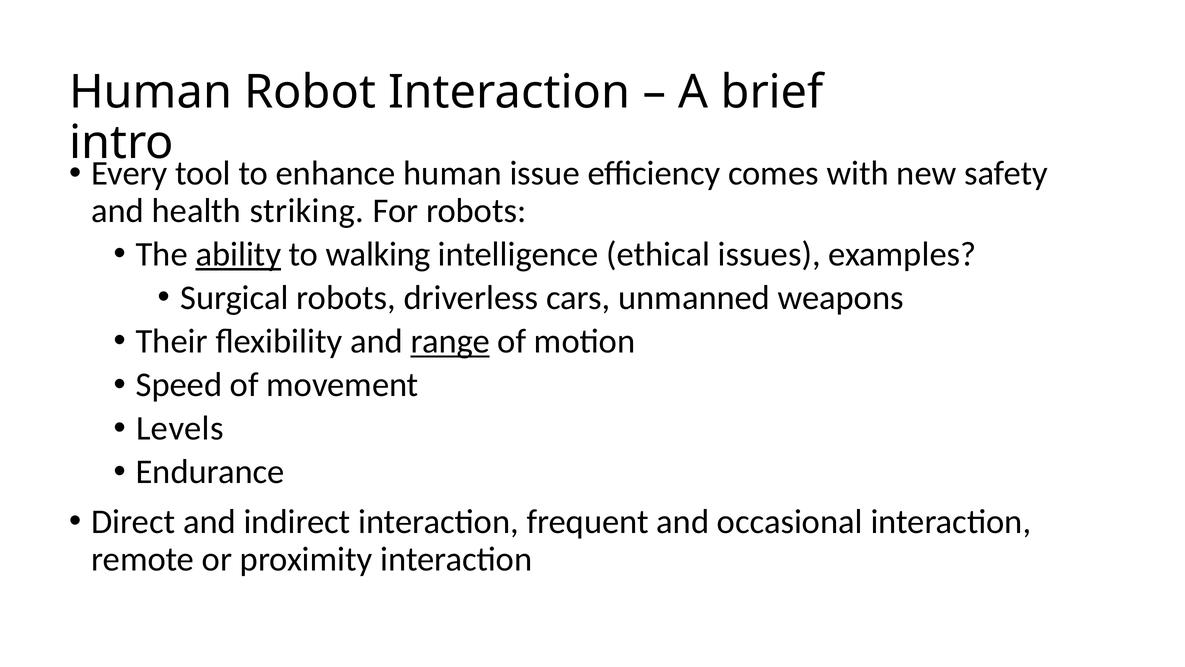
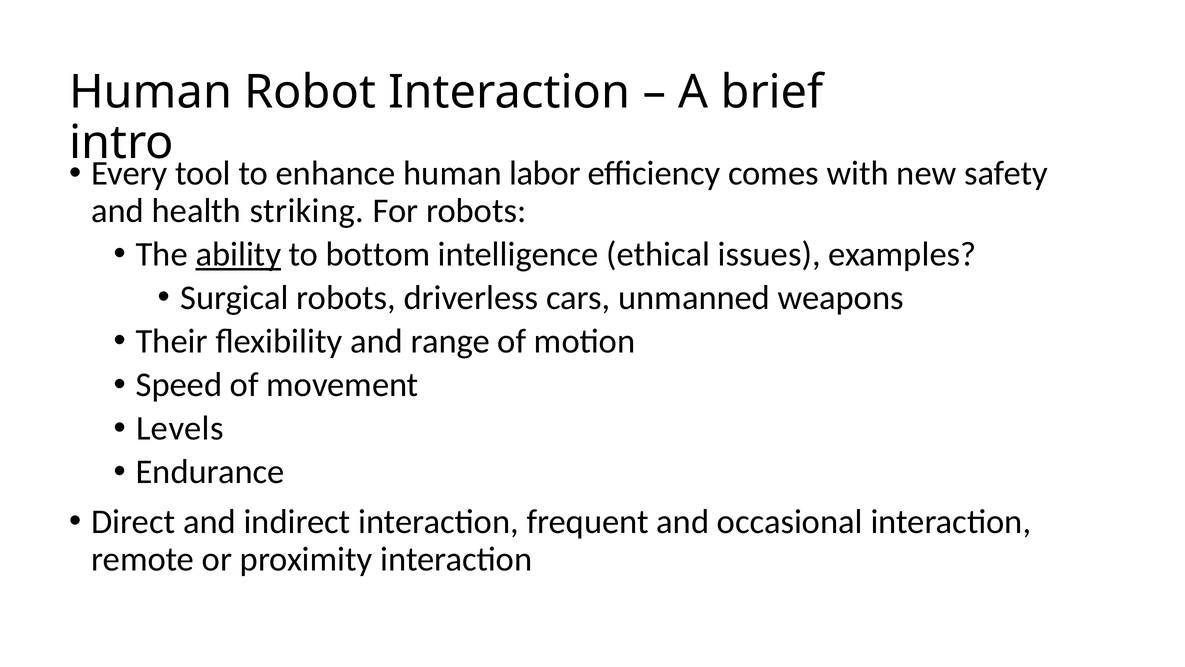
issue: issue -> labor (545, 173)
walking: walking -> bottom (378, 254)
range underline: present -> none (450, 341)
